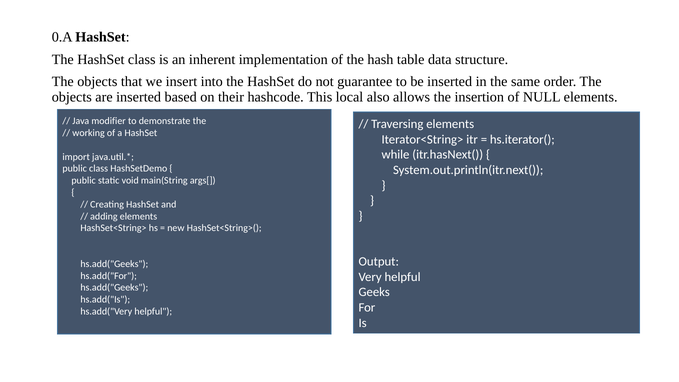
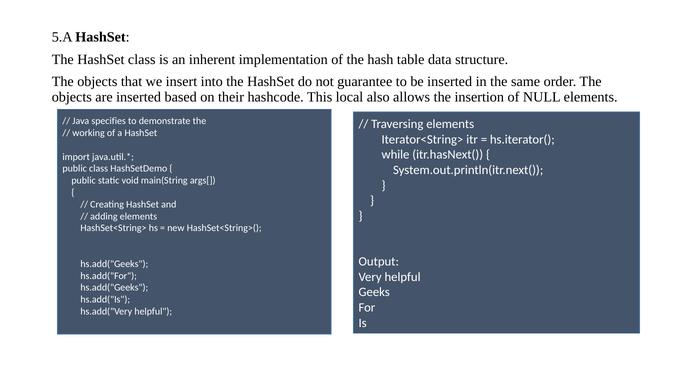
0.A: 0.A -> 5.A (62, 37)
modifier: modifier -> specifies (109, 121)
